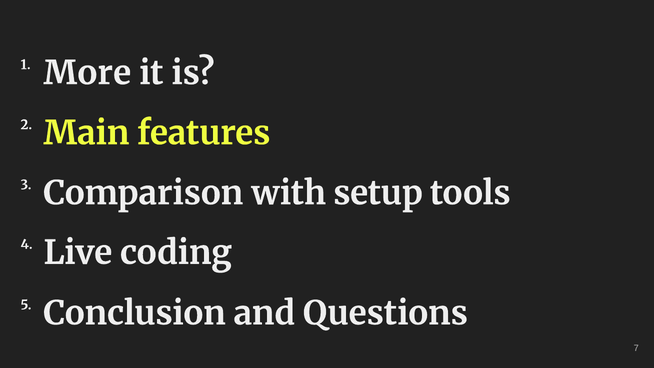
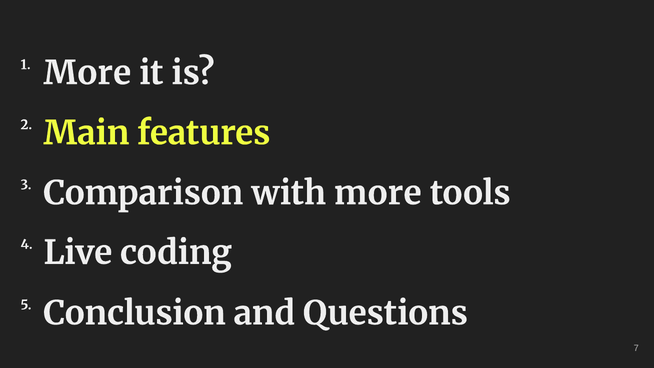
with setup: setup -> more (378, 193)
